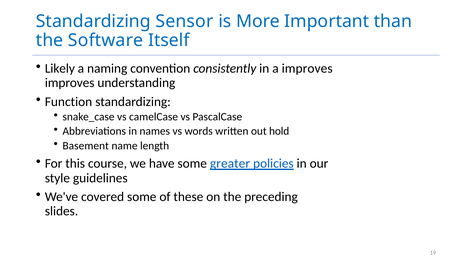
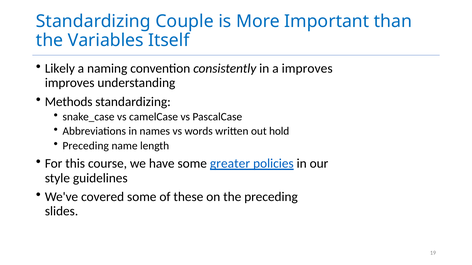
Sensor: Sensor -> Couple (185, 21)
Software: Software -> Variables (106, 41)
Function: Function -> Methods (69, 102)
Basement: Basement -> Preceding (86, 146)
